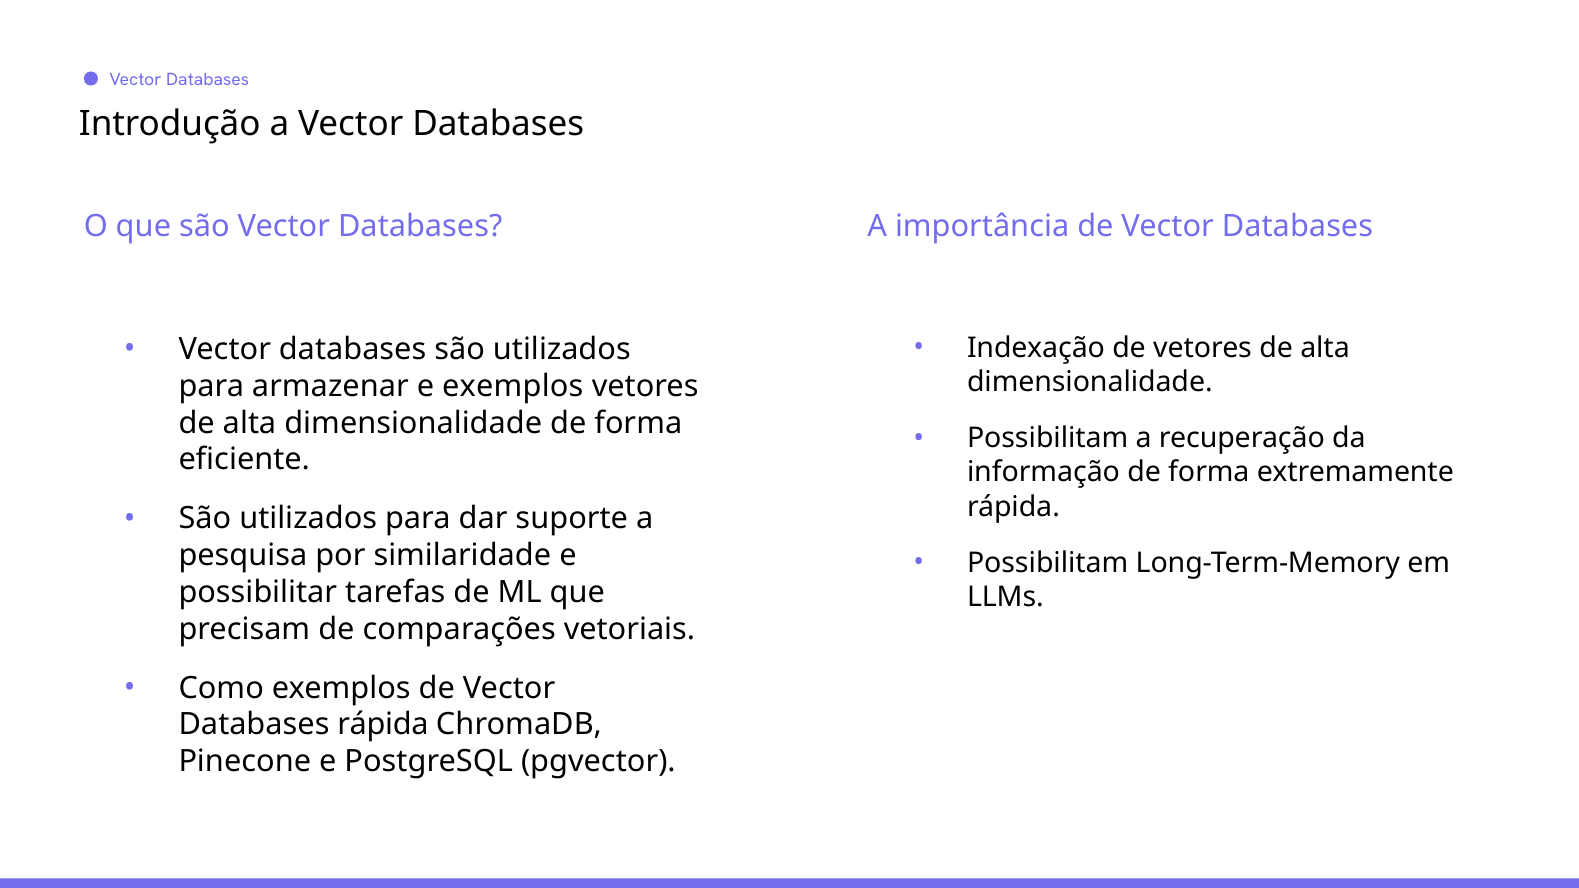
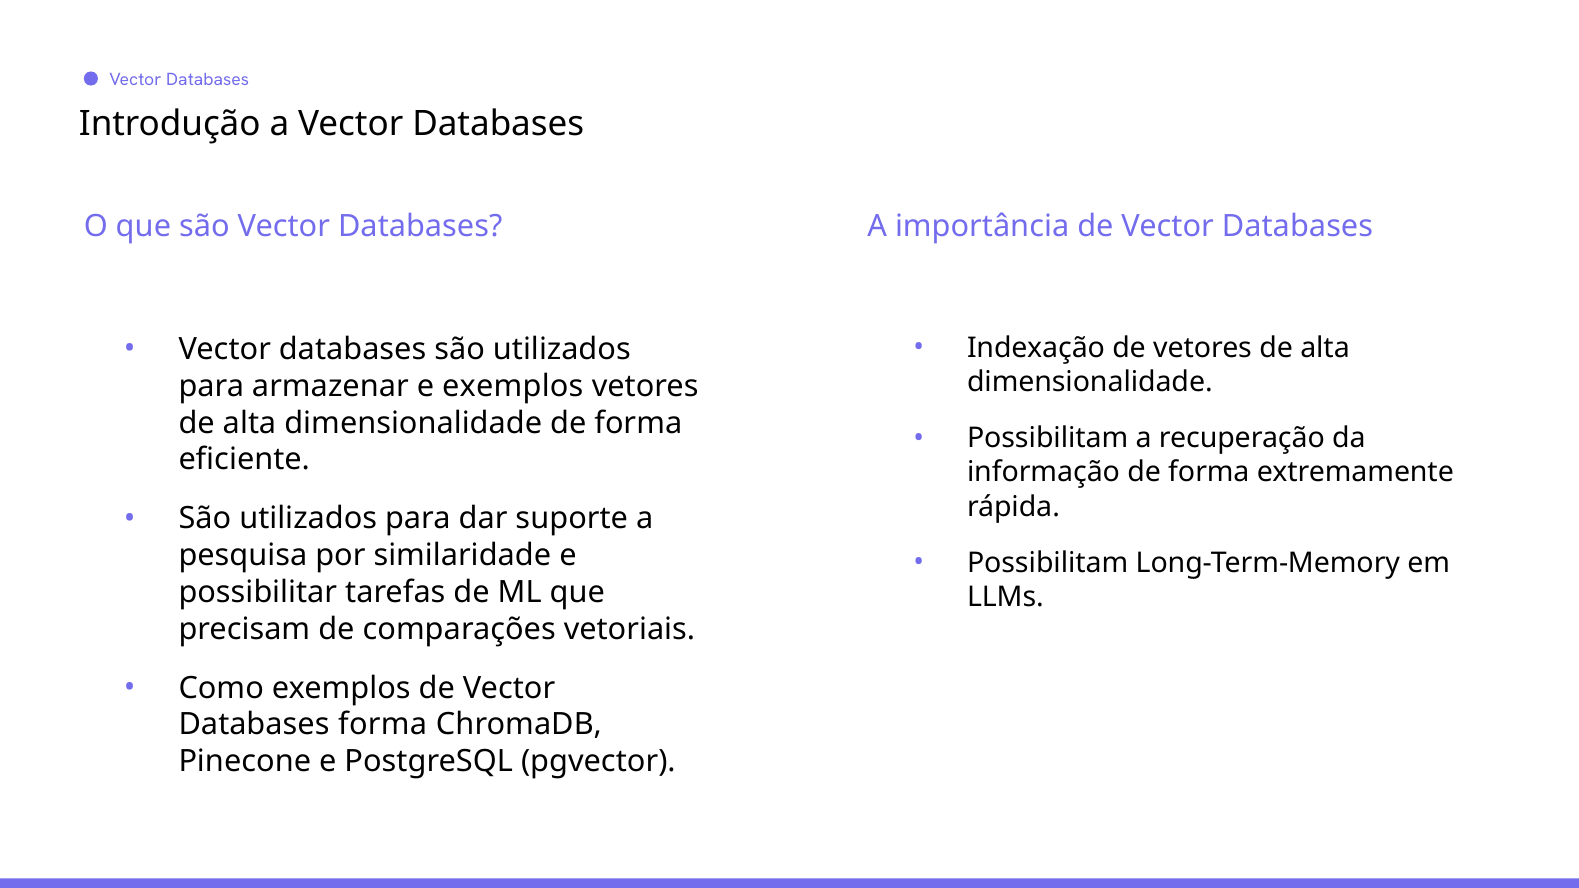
Databases rápida: rápida -> forma (383, 725)
